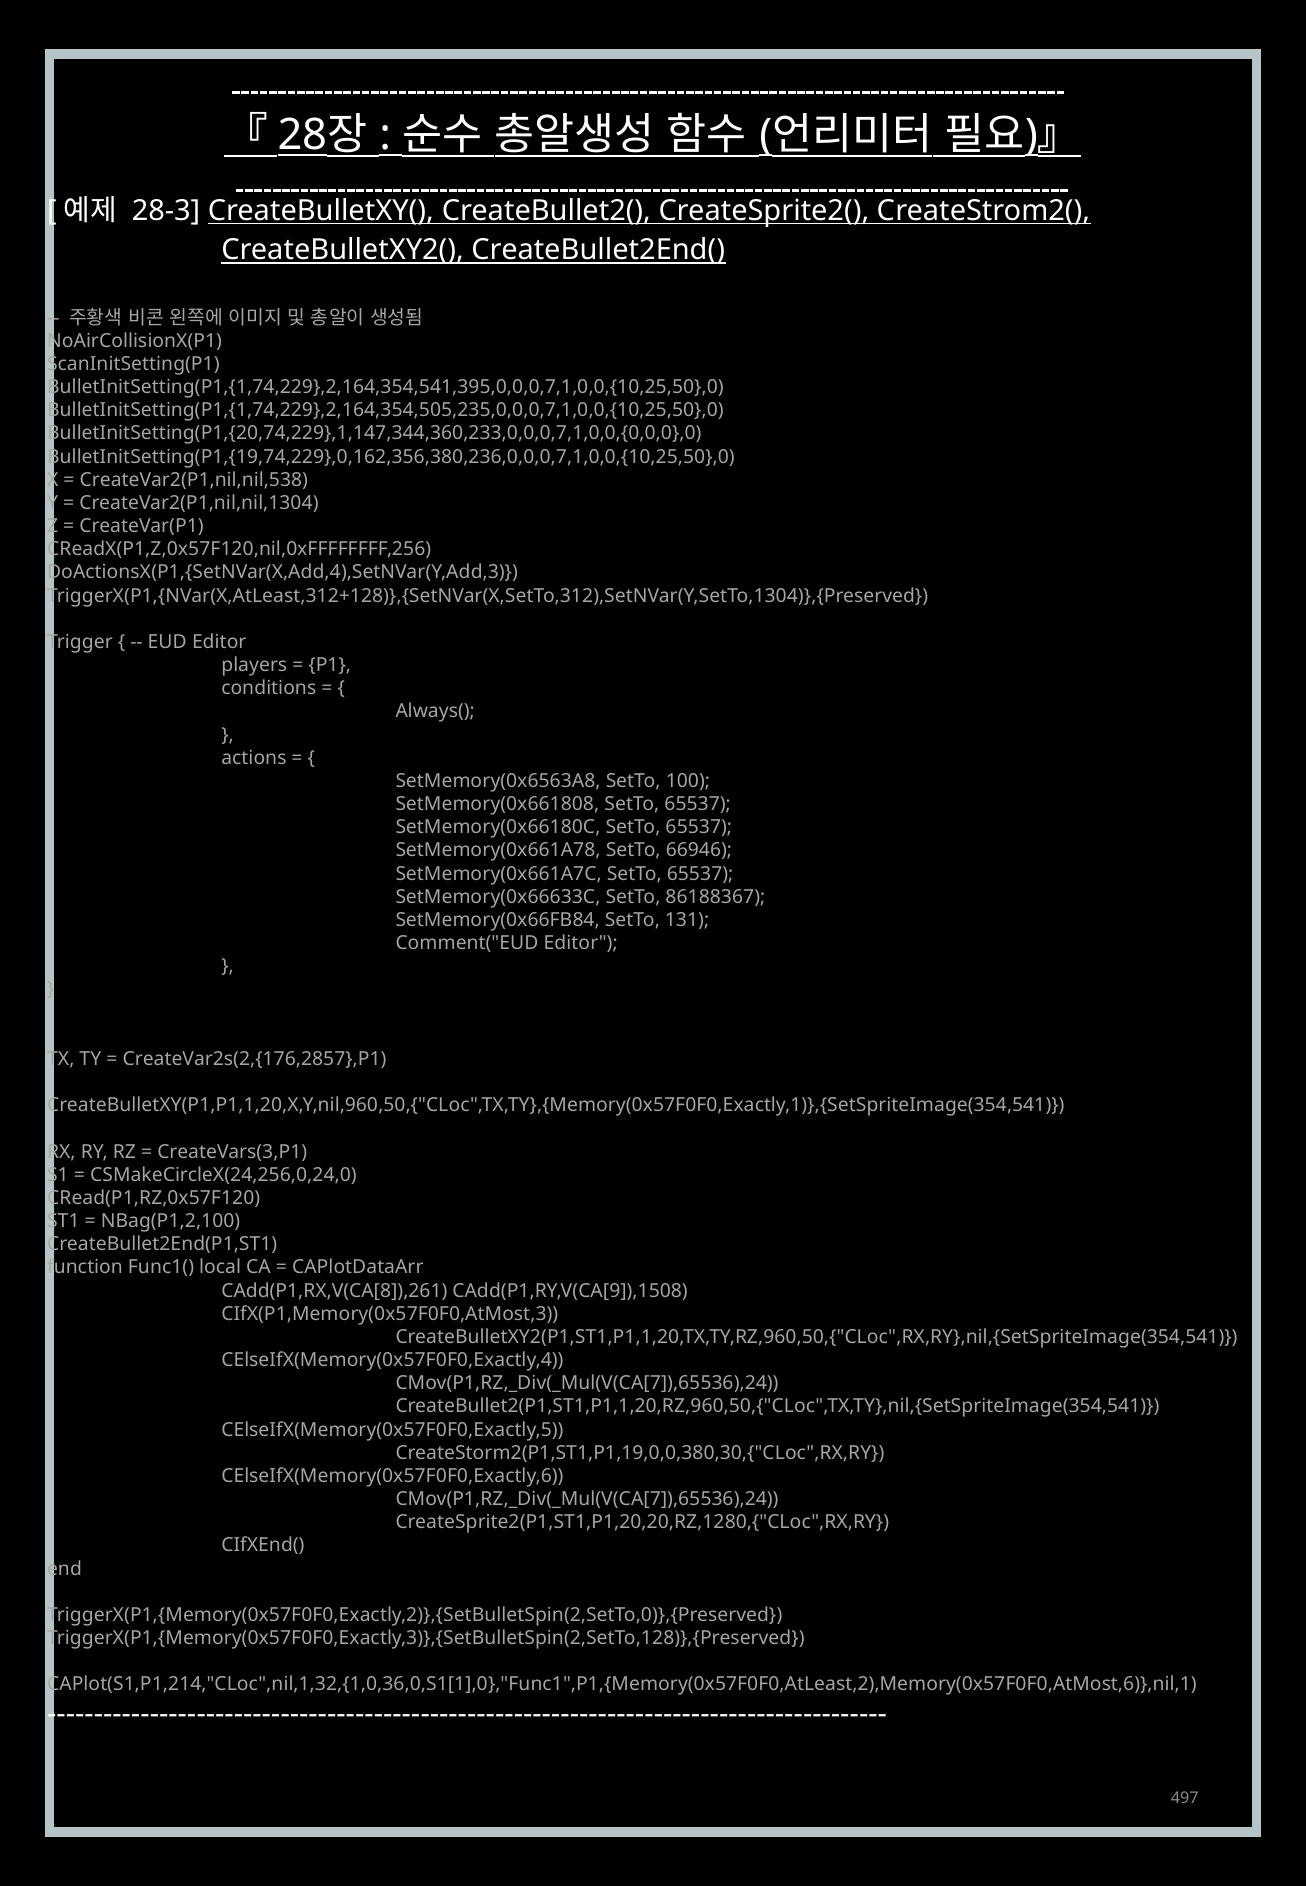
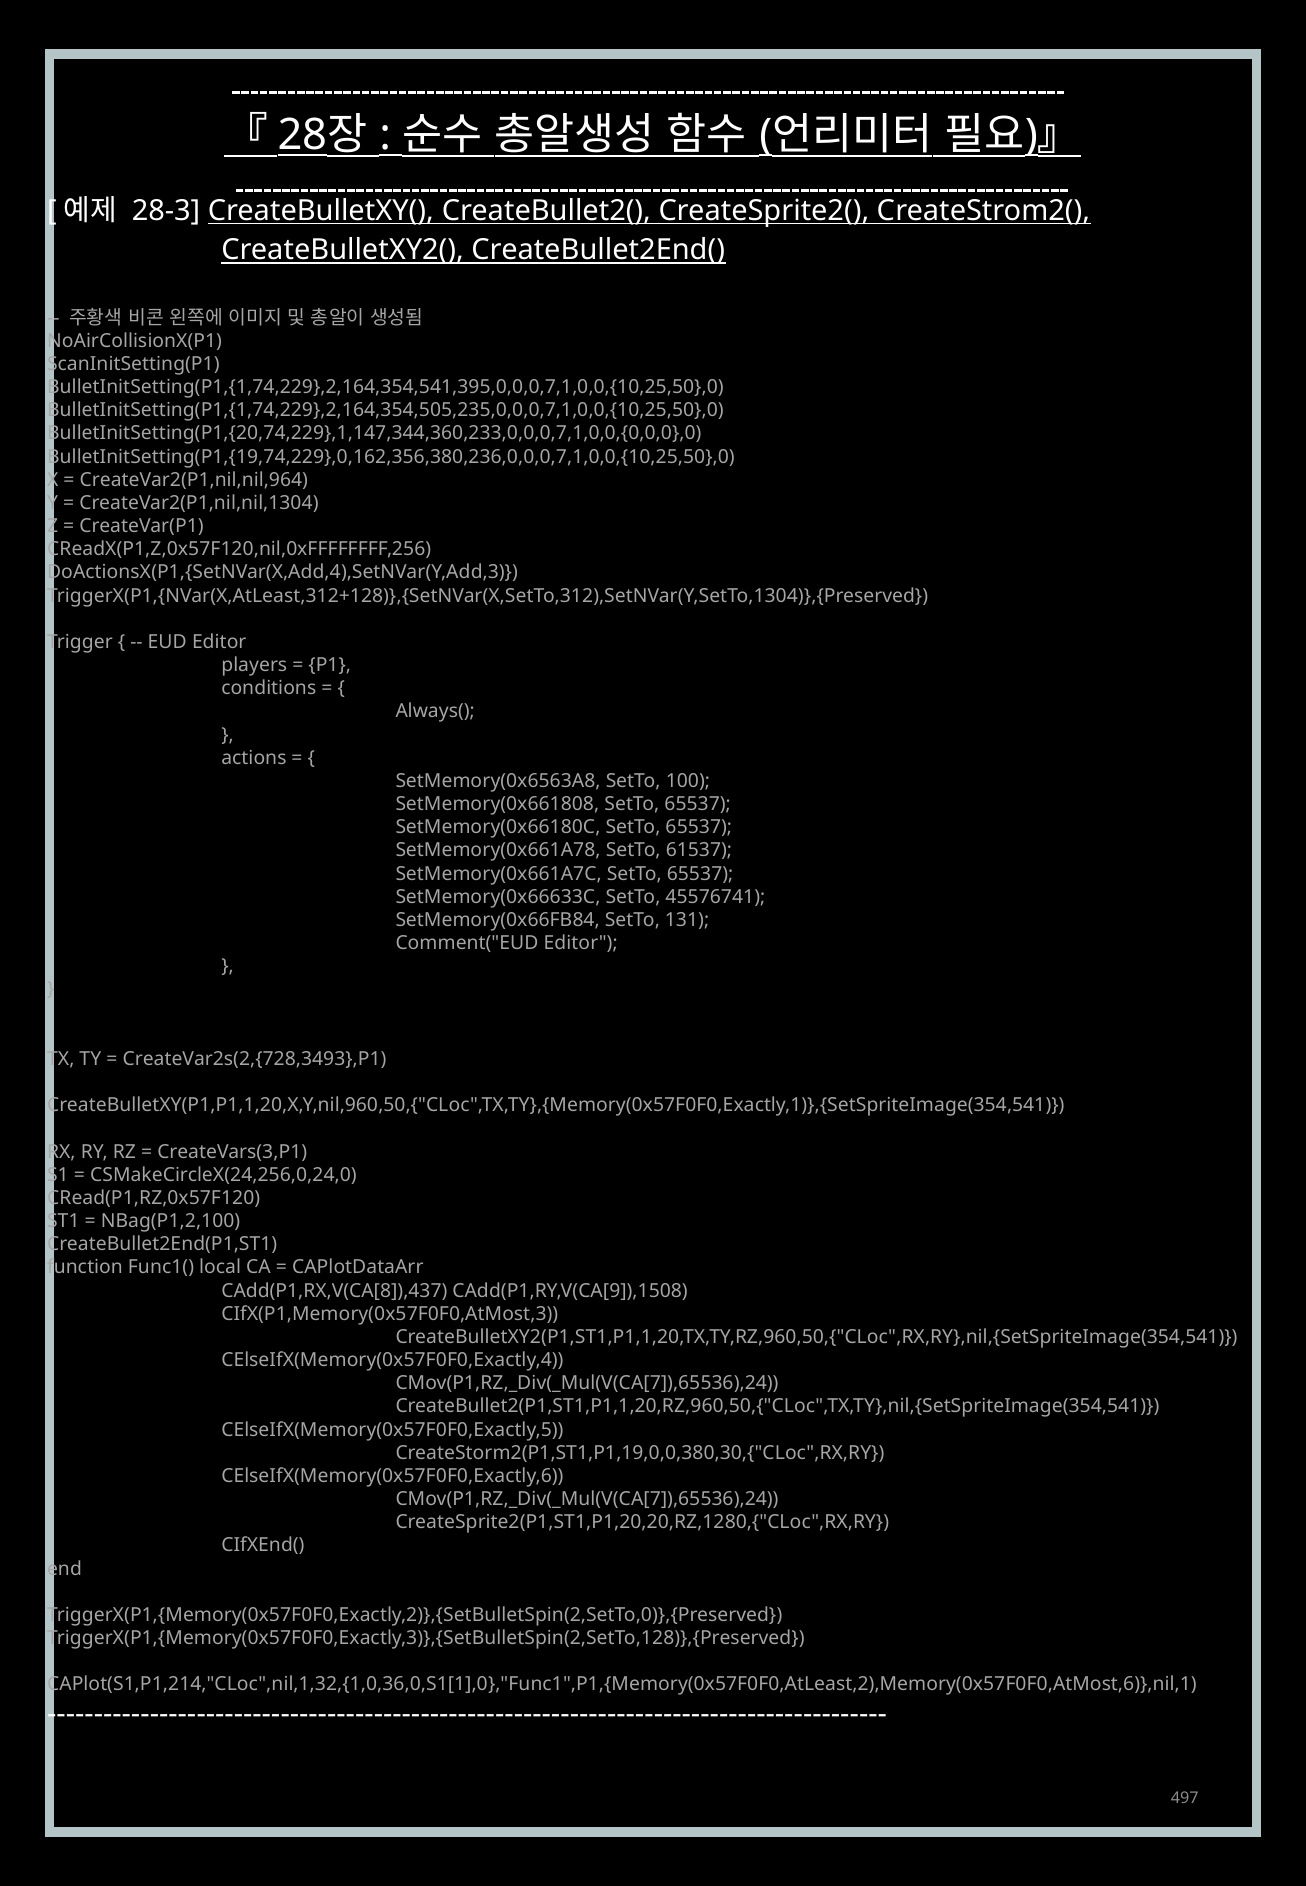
CreateVar2(P1,nil,nil,538: CreateVar2(P1,nil,nil,538 -> CreateVar2(P1,nil,nil,964 (194, 480)
66946: 66946 -> 61537 (699, 851)
86188367: 86188367 -> 45576741 (715, 897)
CreateVar2s(2,{176,2857},P1: CreateVar2s(2,{176,2857},P1 -> CreateVar2s(2,{728,3493},P1 (254, 1059)
CAdd(P1,RX,V(CA[8]),261: CAdd(P1,RX,V(CA[8]),261 -> CAdd(P1,RX,V(CA[8]),437 (334, 1291)
